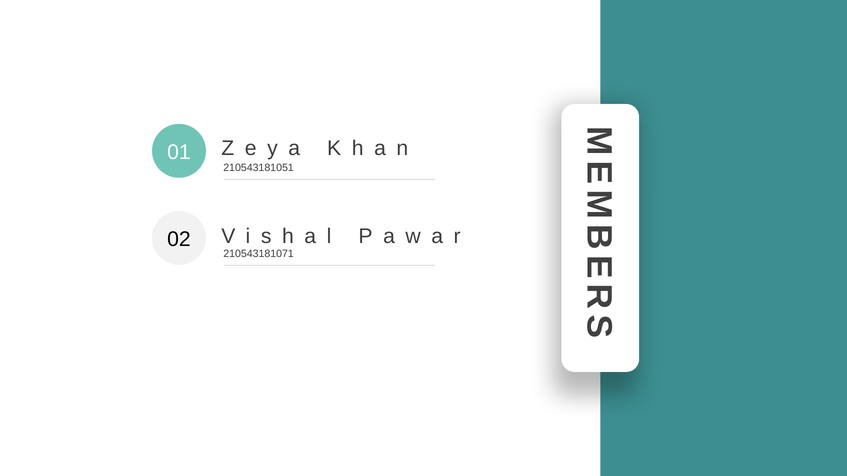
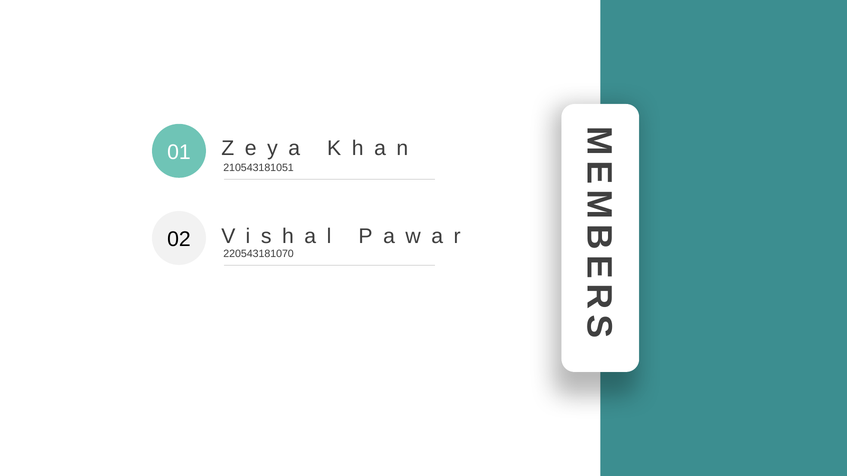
210543181071: 210543181071 -> 220543181070 (259, 254)
